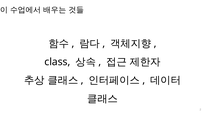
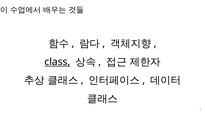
class underline: none -> present (57, 62)
